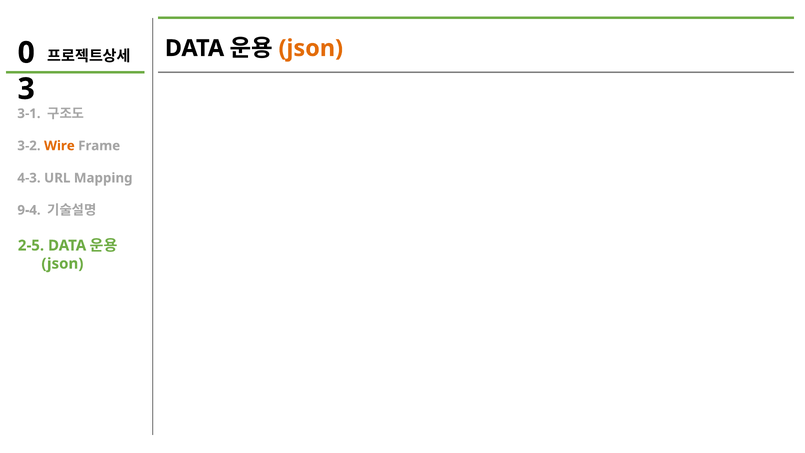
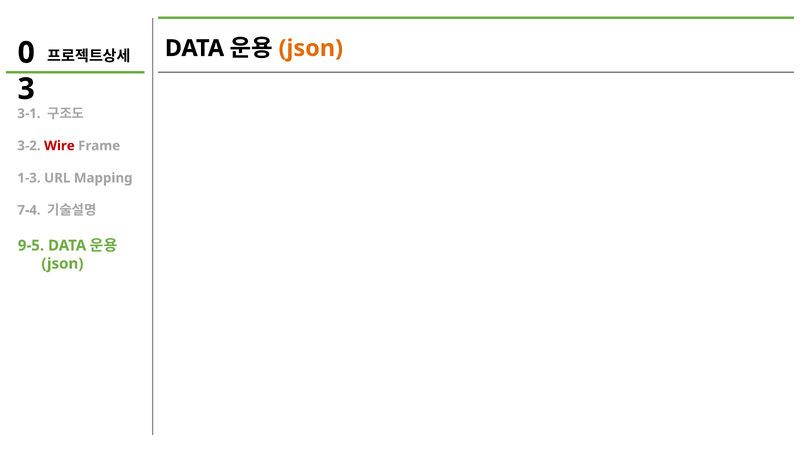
Wire colour: orange -> red (59, 146)
4-3: 4-3 -> 1-3 (29, 178)
9-4: 9-4 -> 7-4 (29, 210)
2-5: 2-5 -> 9-5 (31, 245)
